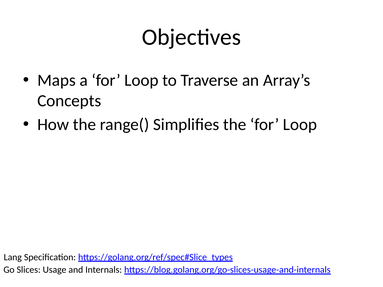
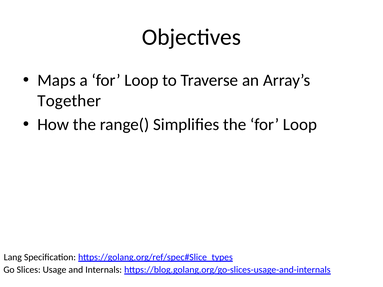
Concepts: Concepts -> Together (69, 101)
